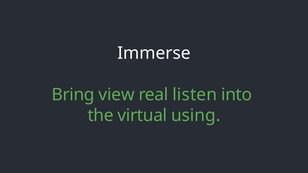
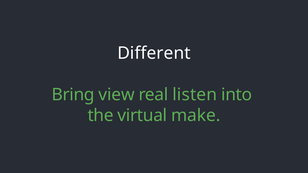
Immerse: Immerse -> Different (154, 53)
using: using -> make (196, 116)
